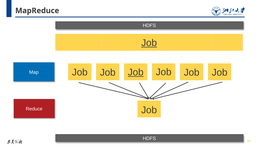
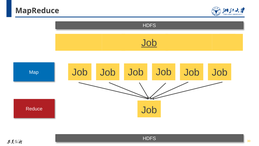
Job underline: present -> none (136, 72)
